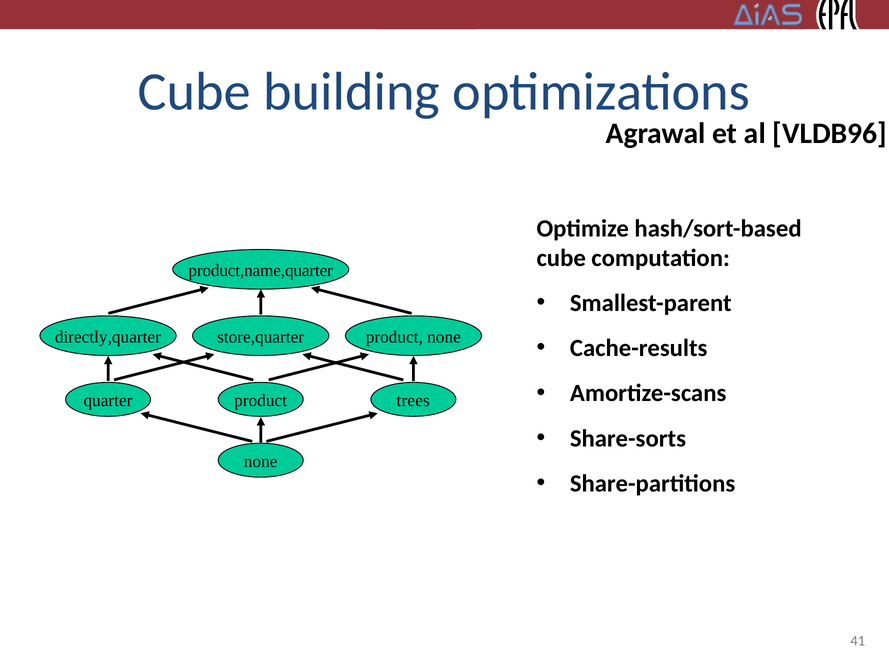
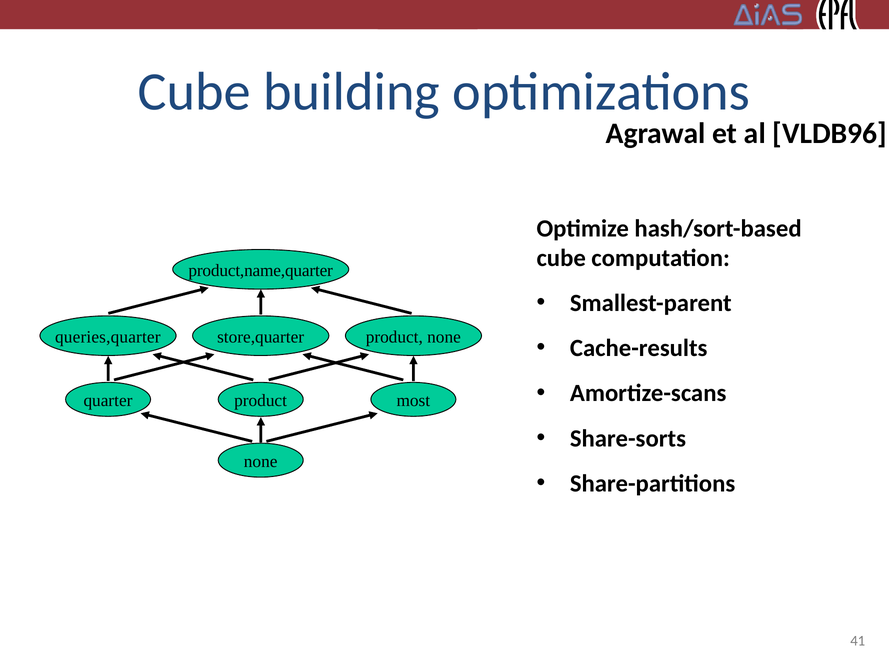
directly,quarter: directly,quarter -> queries,quarter (108, 337)
trees: trees -> most (413, 400)
